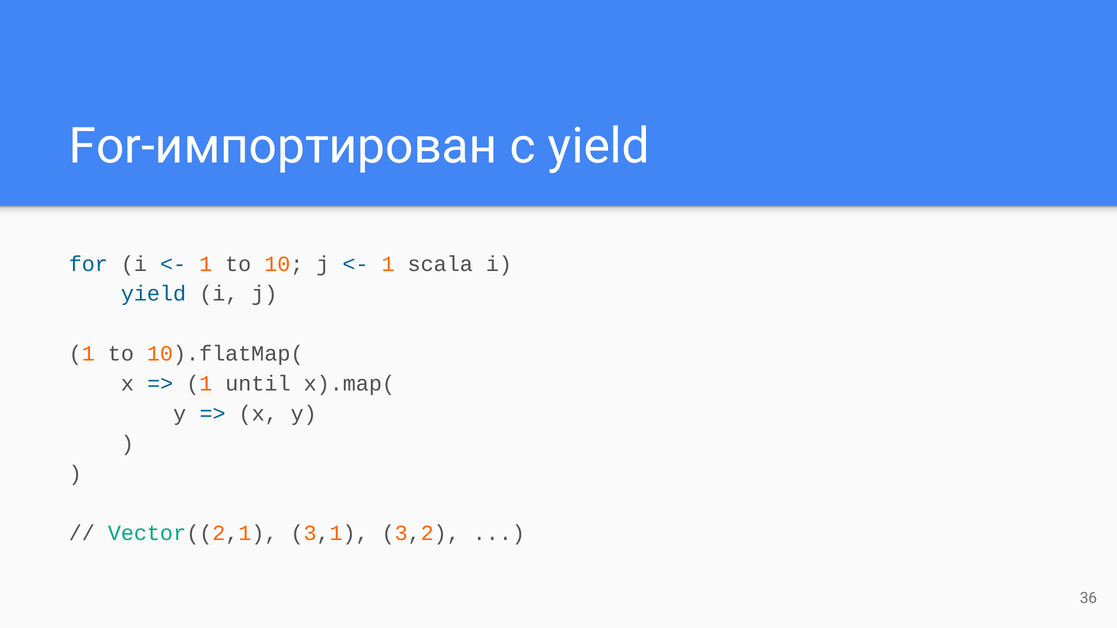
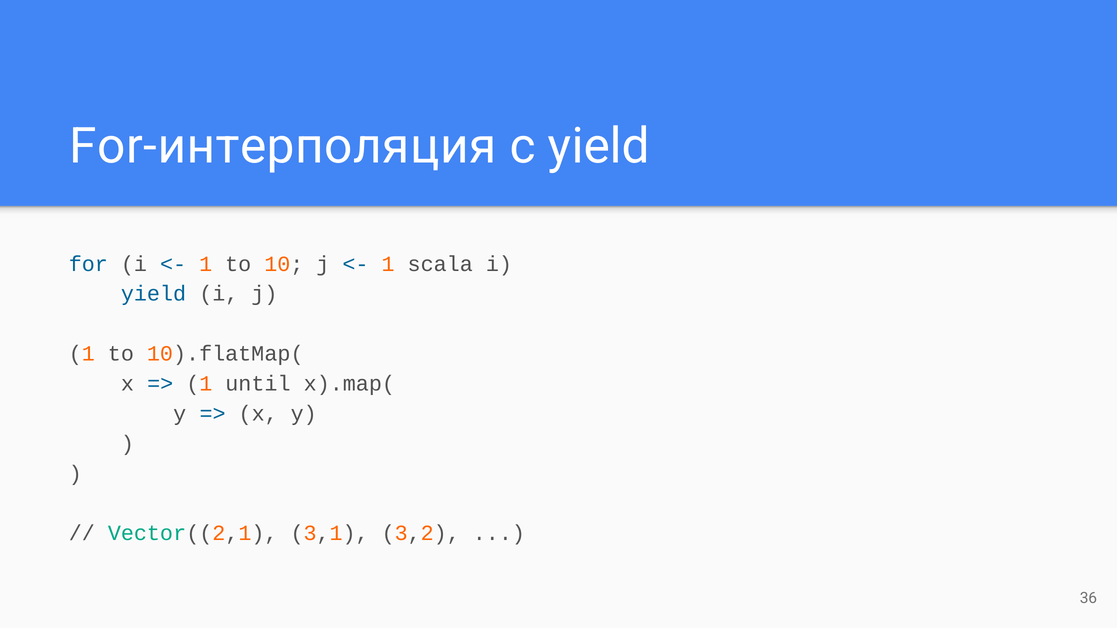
For-импортирован: For-импортирован -> For-интерполяция (283, 147)
